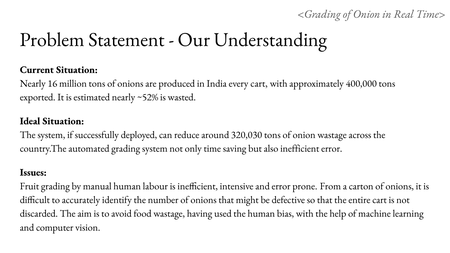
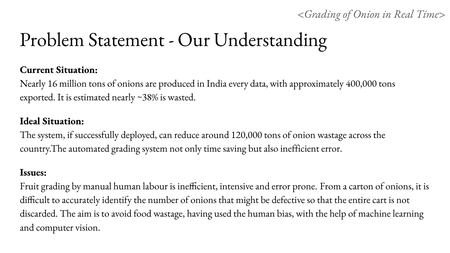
every cart: cart -> data (259, 83)
~52%: ~52% -> ~38% (148, 97)
320,030: 320,030 -> 120,000 (247, 135)
